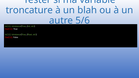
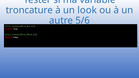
blah: blah -> look (87, 10)
